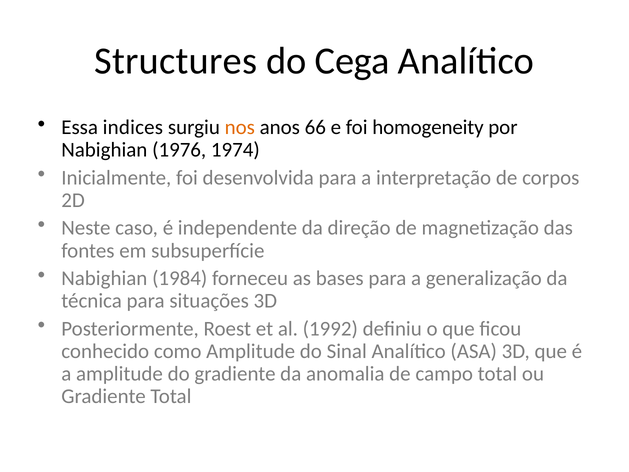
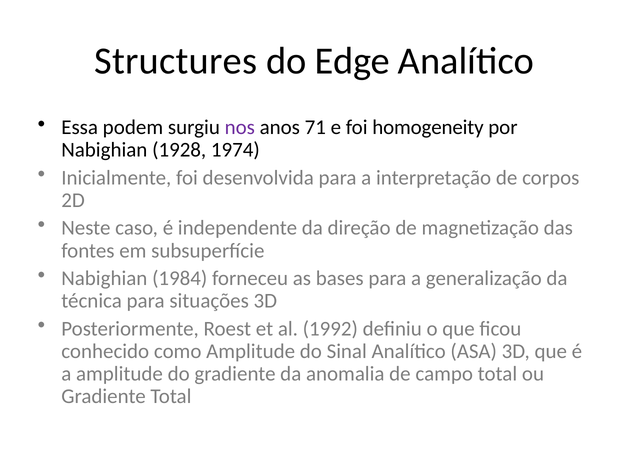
Cega: Cega -> Edge (352, 61)
indices: indices -> podem (133, 127)
nos colour: orange -> purple (240, 127)
66: 66 -> 71 (315, 127)
1976: 1976 -> 1928 (179, 150)
